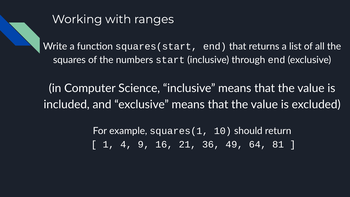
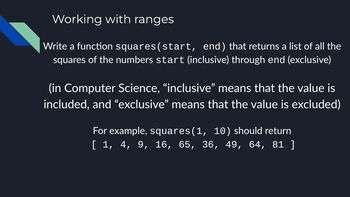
21: 21 -> 65 (188, 144)
